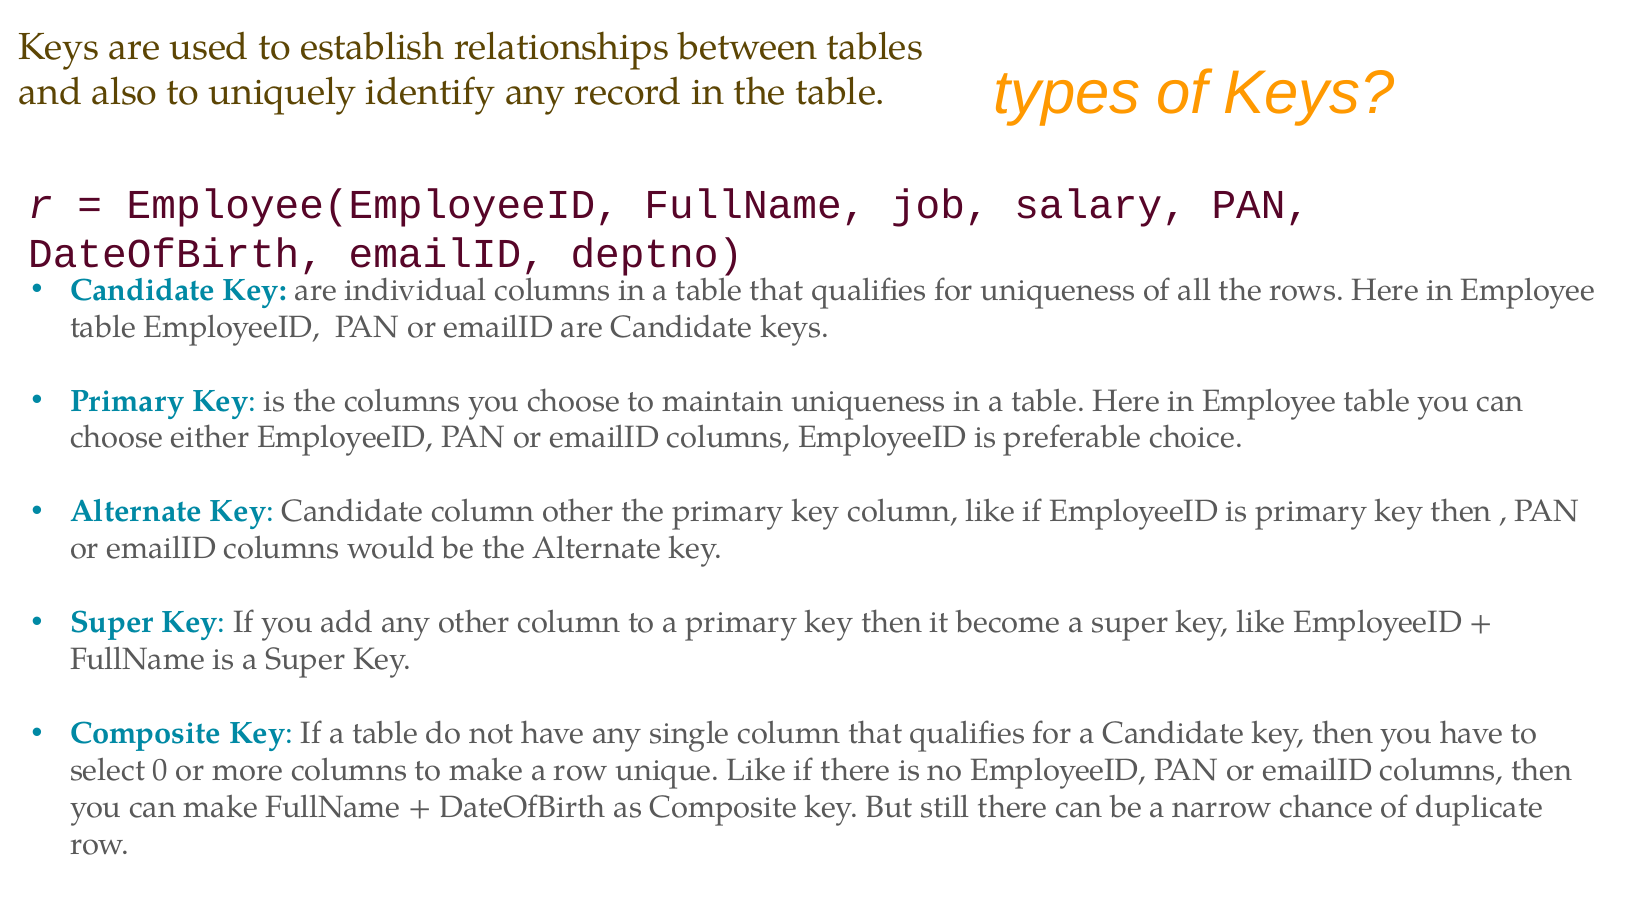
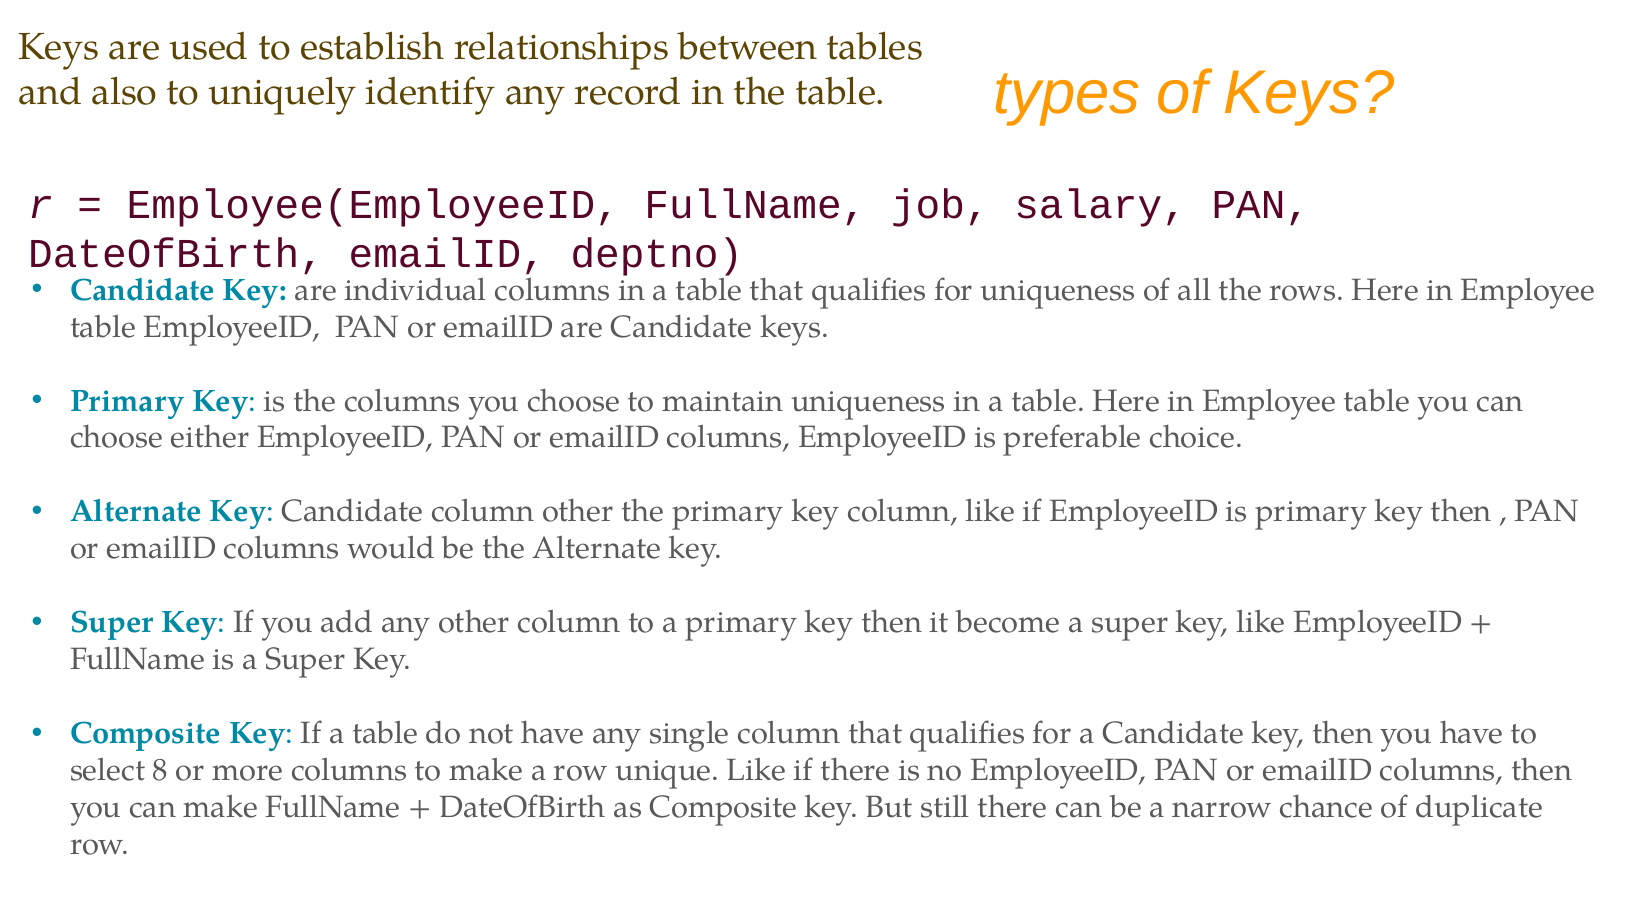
0: 0 -> 8 (160, 771)
